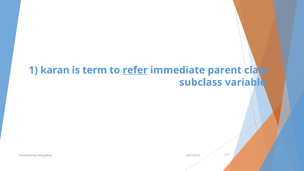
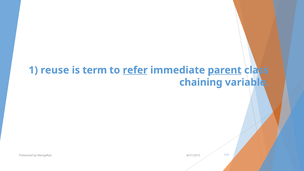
karan: karan -> reuse (55, 70)
parent underline: none -> present (225, 70)
subclass: subclass -> chaining (201, 82)
